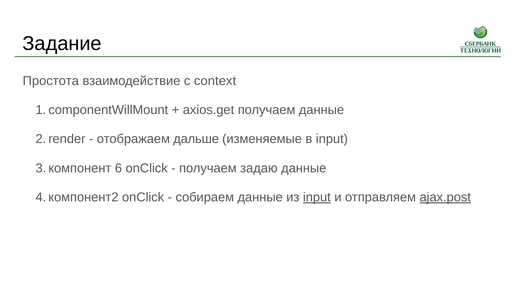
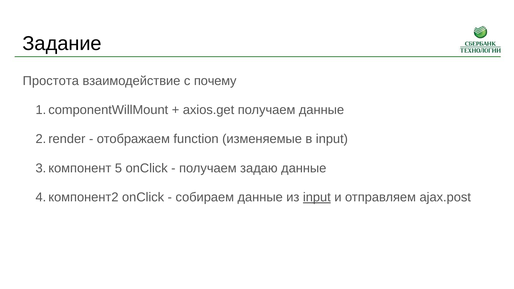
context: context -> почему (215, 81)
дальше: дальше -> function (196, 139)
6: 6 -> 5 (118, 168)
ajax.post underline: present -> none (445, 197)
